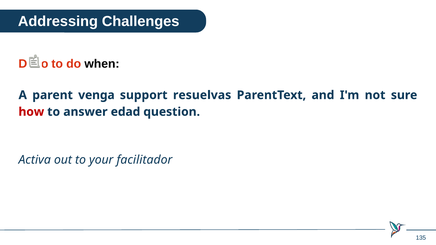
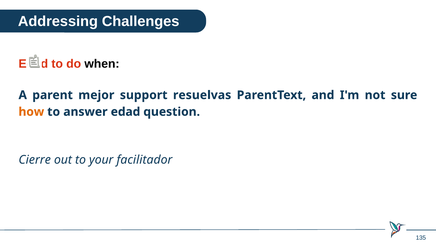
Daño: Daño -> Edad (33, 64)
venga: venga -> mejor (96, 95)
how colour: red -> orange (31, 112)
Activa: Activa -> Cierre (35, 160)
